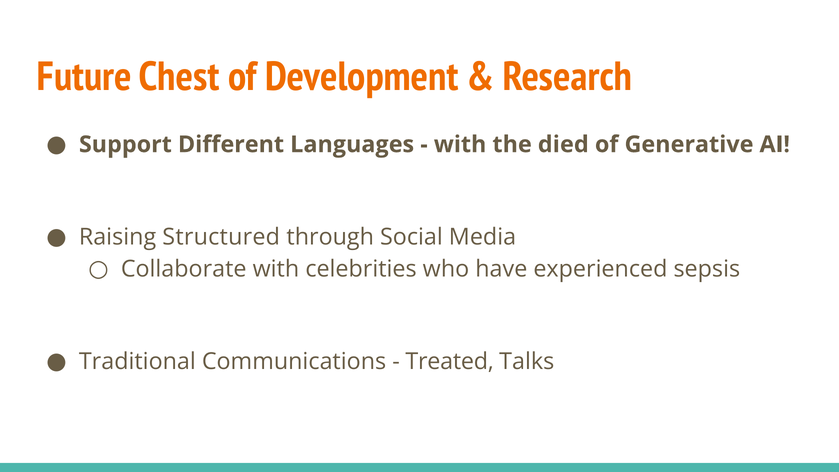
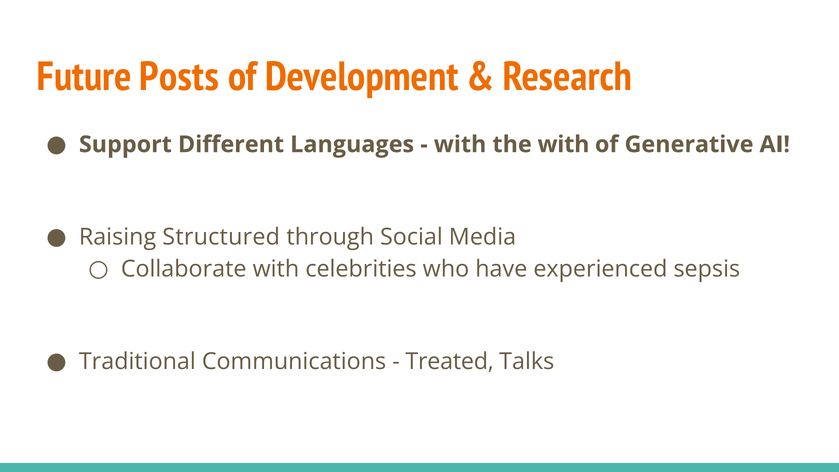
Chest: Chest -> Posts (179, 77)
the died: died -> with (563, 144)
